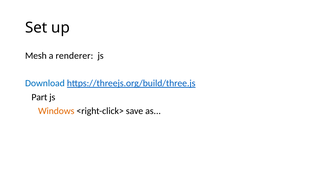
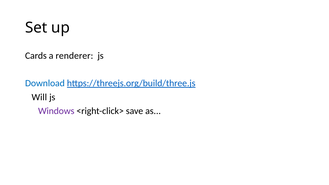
Mesh: Mesh -> Cards (36, 56)
Part: Part -> Will (39, 97)
Windows colour: orange -> purple (56, 111)
